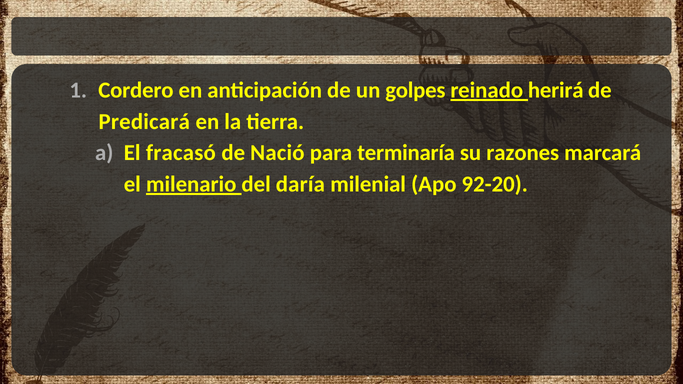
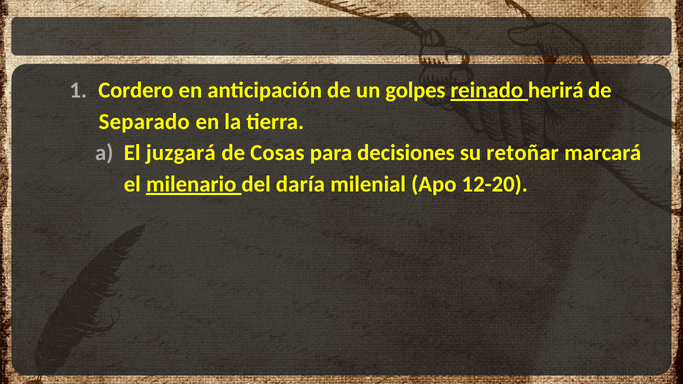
Predicará: Predicará -> Separado (144, 122)
fracasó: fracasó -> juzgará (181, 153)
Nació: Nació -> Cosas (277, 153)
terminaría: terminaría -> decisiones (406, 153)
razones: razones -> retoñar (523, 153)
92-20: 92-20 -> 12-20 (495, 184)
